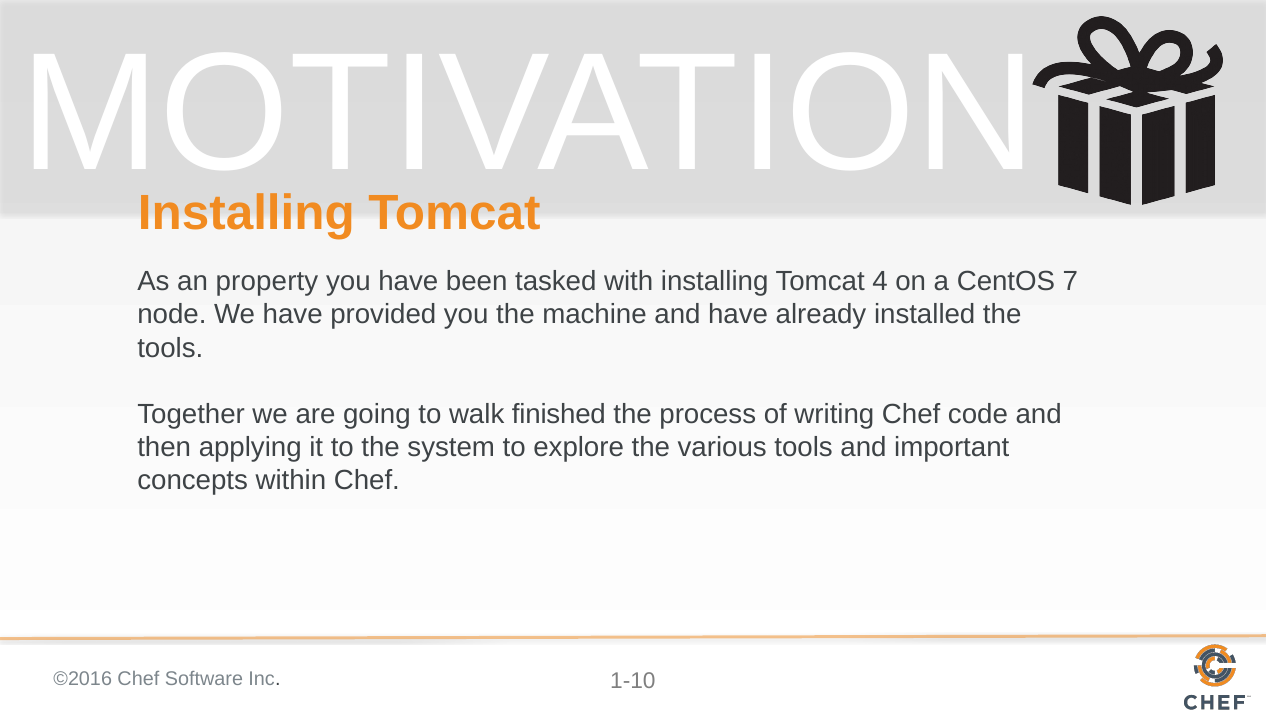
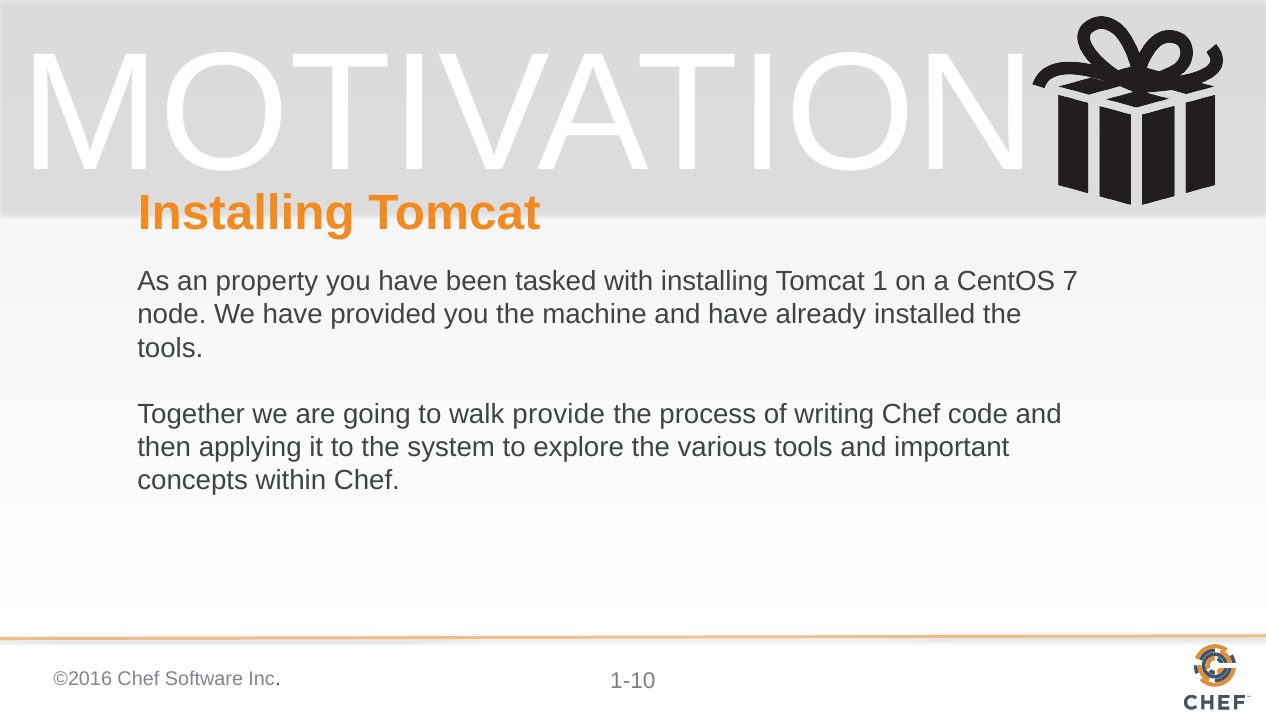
4: 4 -> 1 (880, 281)
finished: finished -> provide (559, 414)
